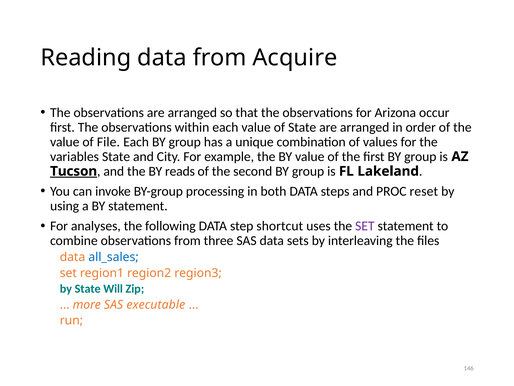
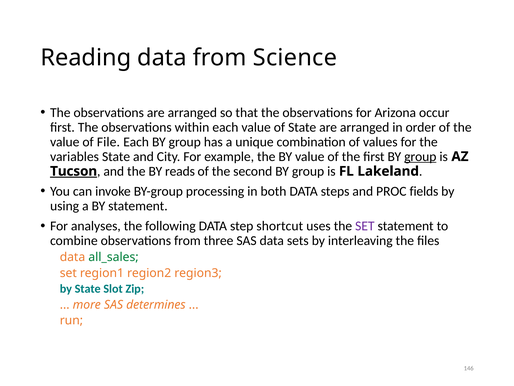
Acquire: Acquire -> Science (295, 58)
group underline: none -> present (420, 156)
reset: reset -> fields (424, 191)
all_sales colour: blue -> green (113, 257)
Will: Will -> Slot (113, 288)
executable: executable -> determines (156, 304)
